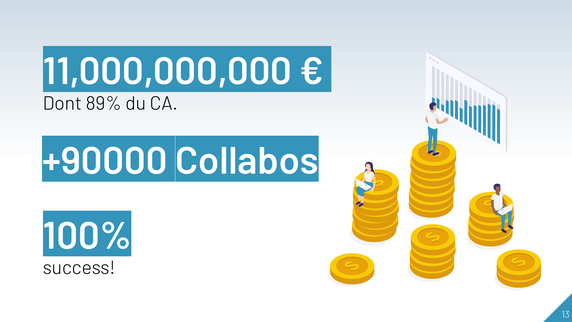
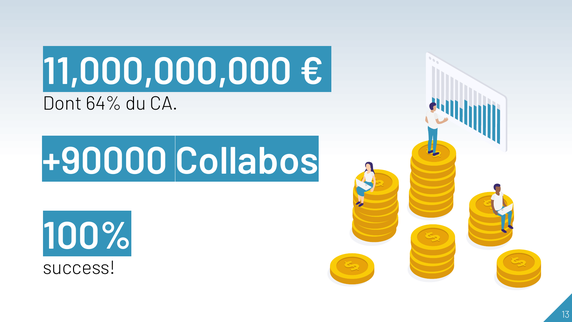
89%: 89% -> 64% (104, 103)
